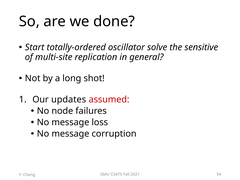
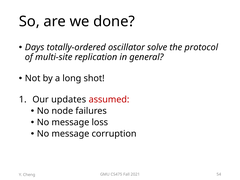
Start: Start -> Days (35, 47)
sensitive: sensitive -> protocol (201, 47)
